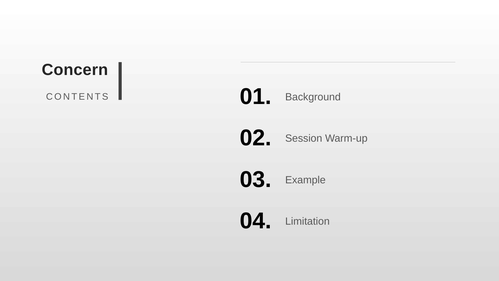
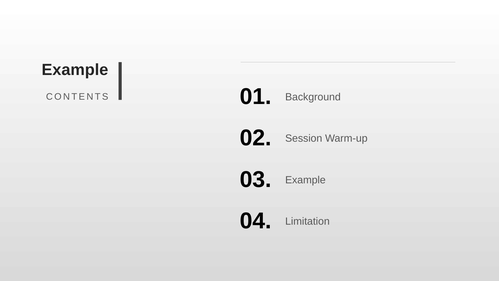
Concern: Concern -> Example (75, 70)
